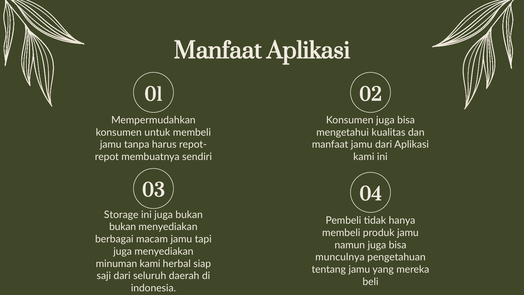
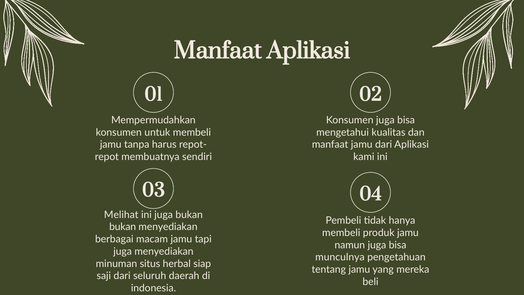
Storage: Storage -> Melihat (121, 214)
minuman kami: kami -> situs (150, 263)
